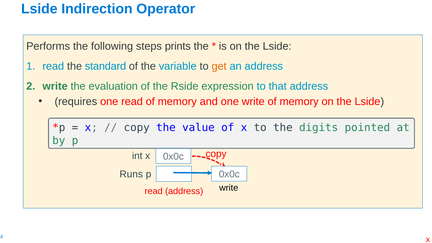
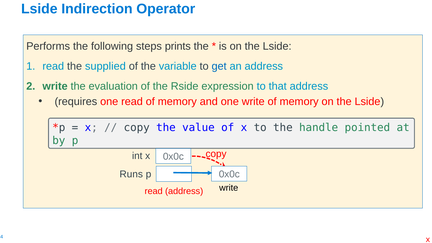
standard: standard -> supplied (105, 66)
get colour: orange -> blue (219, 66)
digits: digits -> handle (319, 128)
